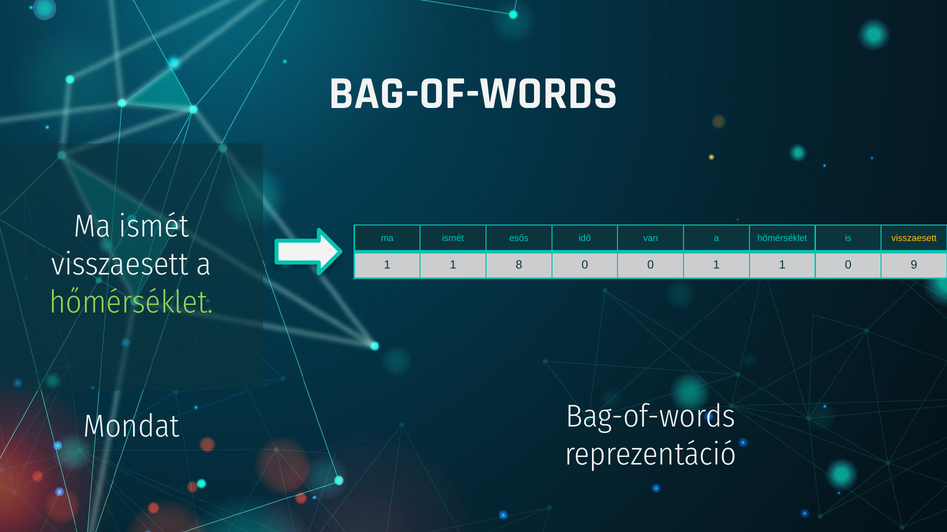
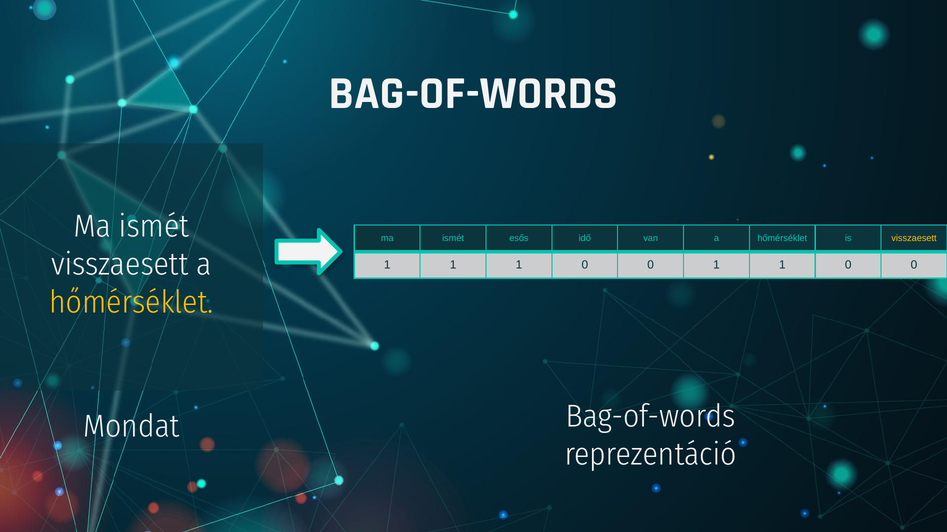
1 1 8: 8 -> 1 (519, 265)
9: 9 -> 0 (914, 265)
hőmérséklet colour: light green -> yellow (131, 302)
